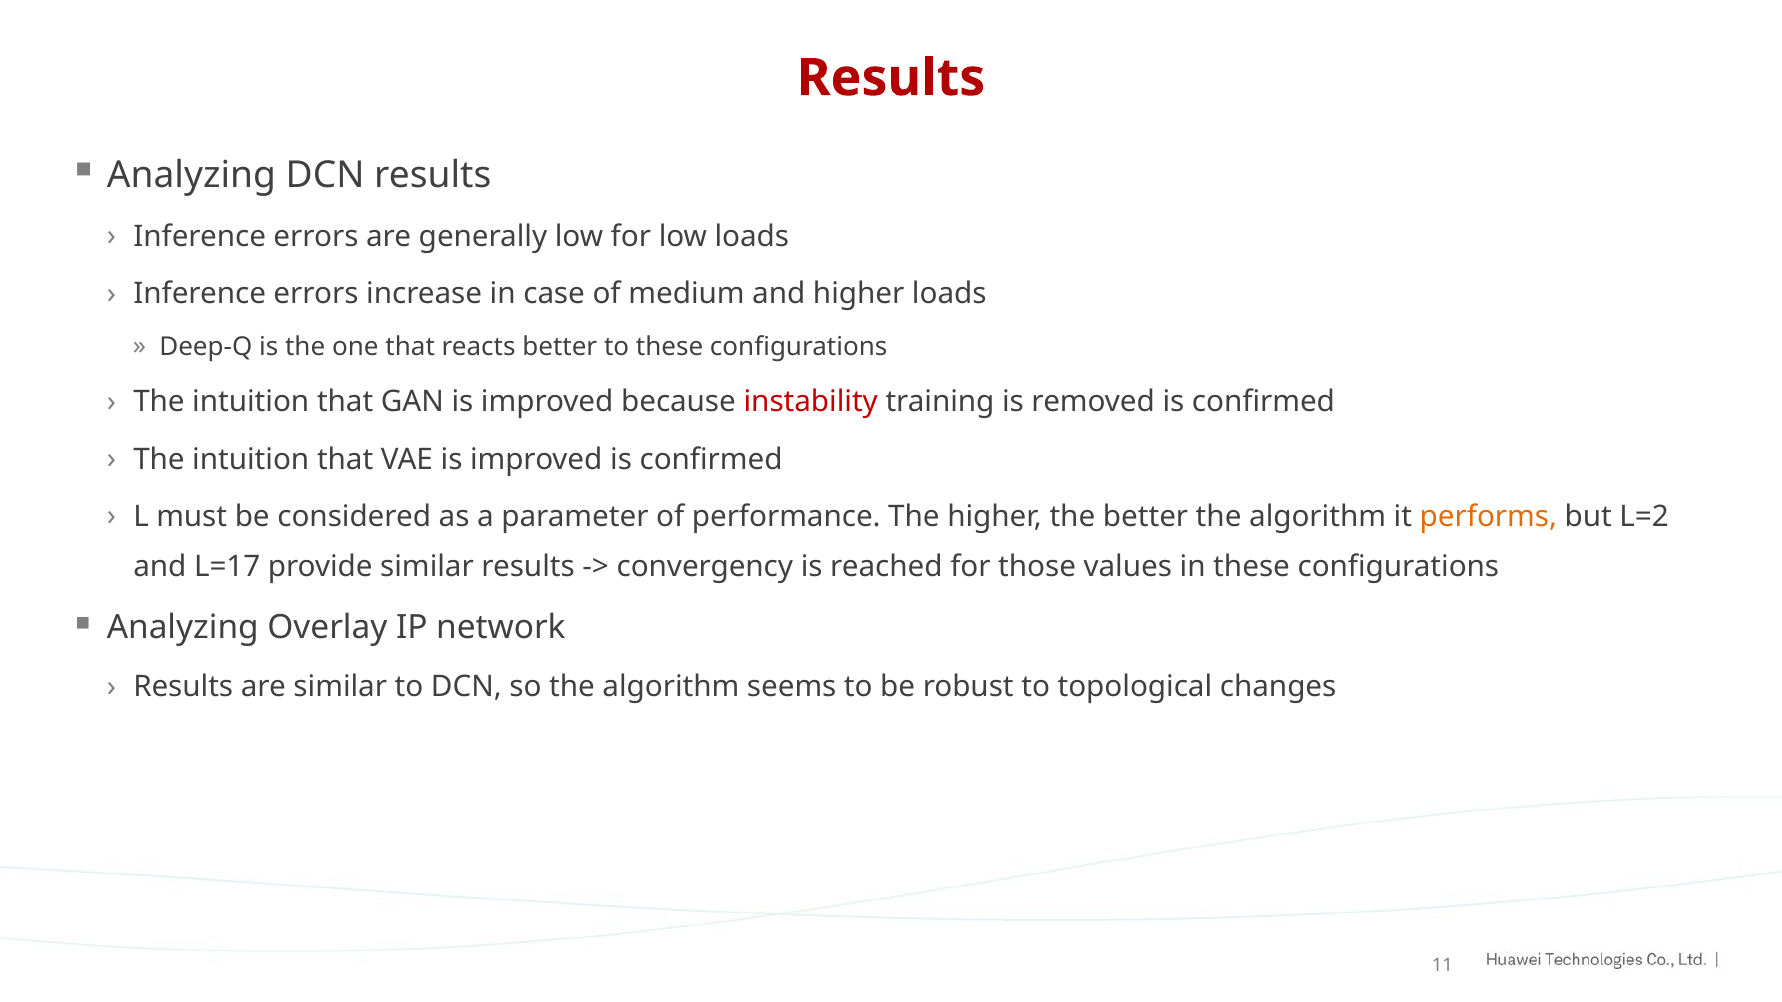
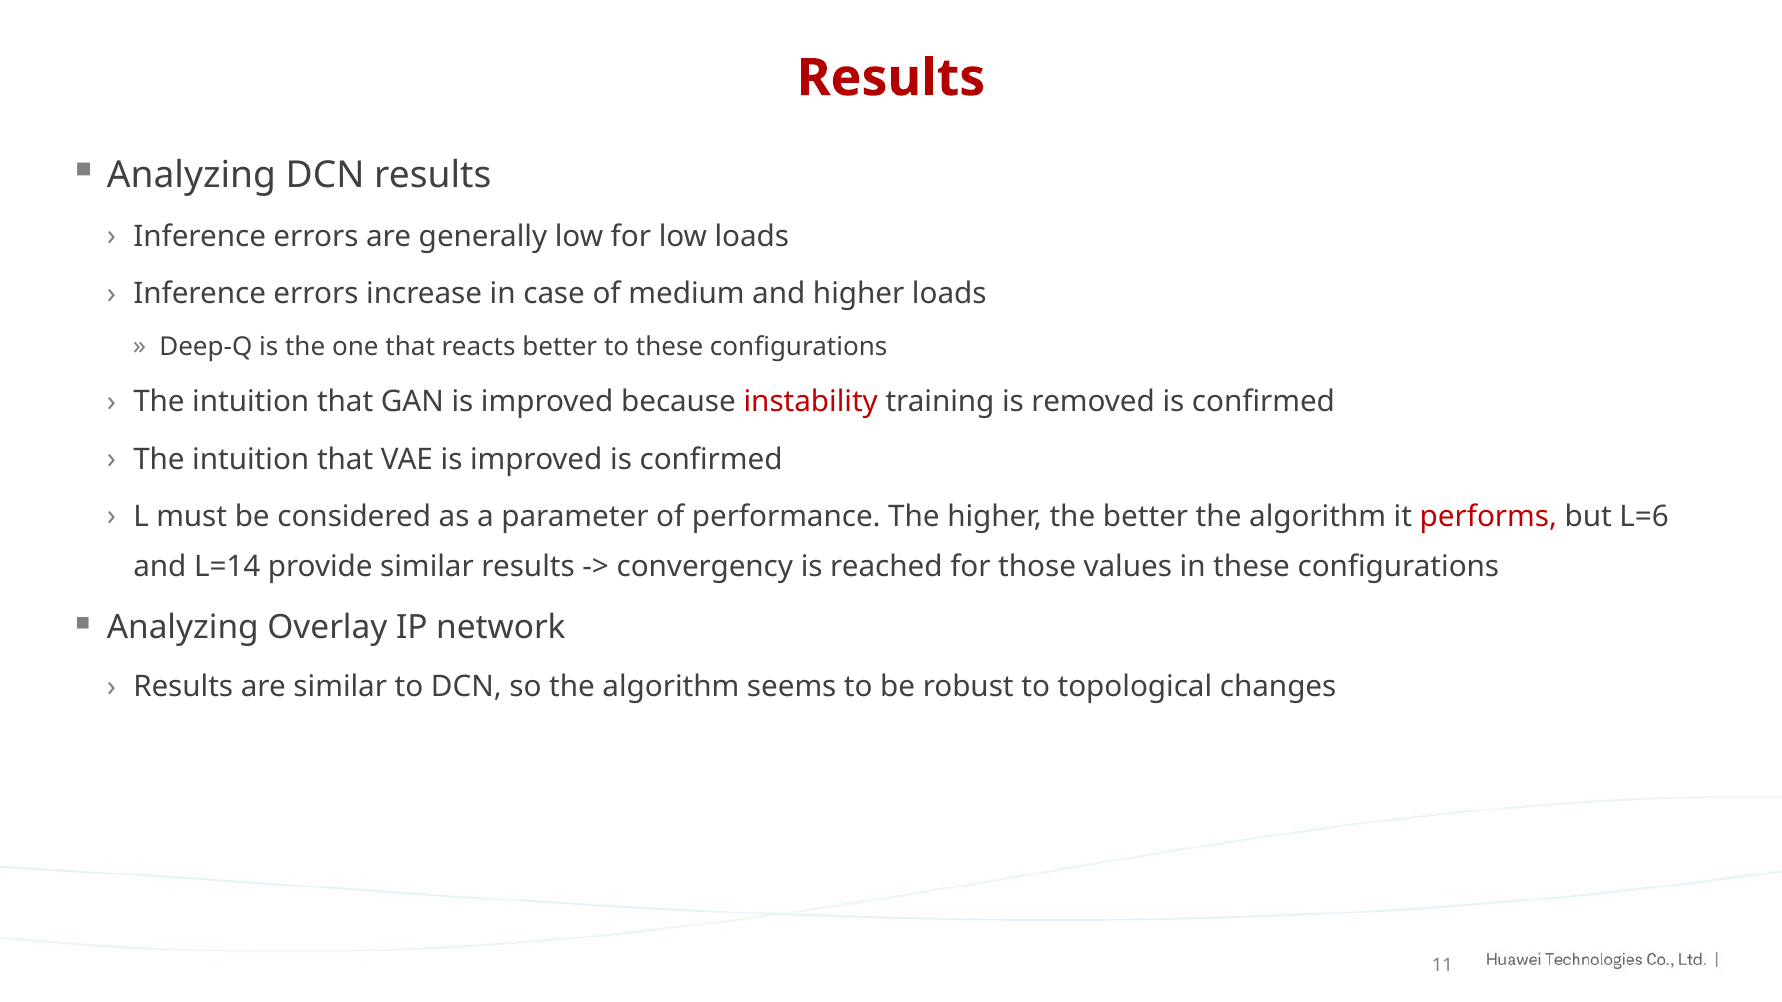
performs colour: orange -> red (1488, 517)
L=2: L=2 -> L=6 (1644, 517)
L=17: L=17 -> L=14 (227, 566)
